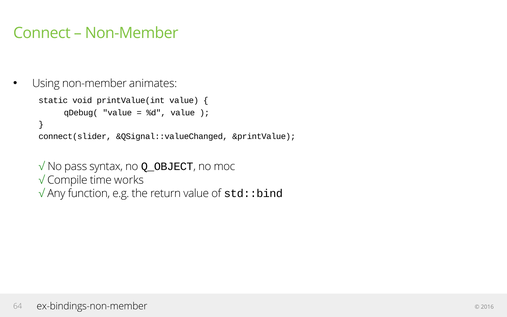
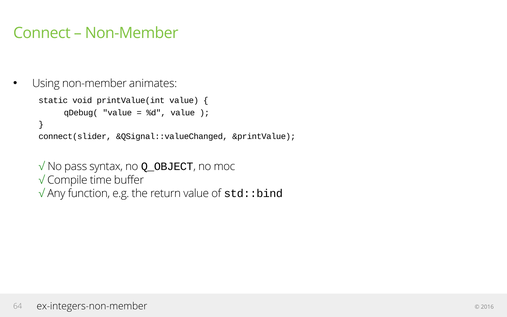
works: works -> buffer (129, 180)
ex-bindings-non-member: ex-bindings-non-member -> ex-integers-non-member (92, 306)
